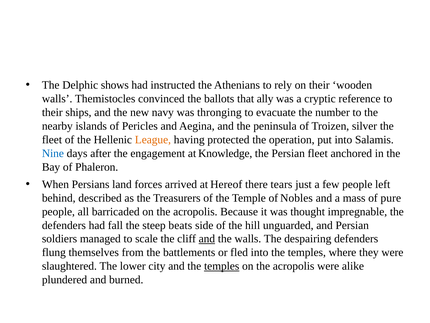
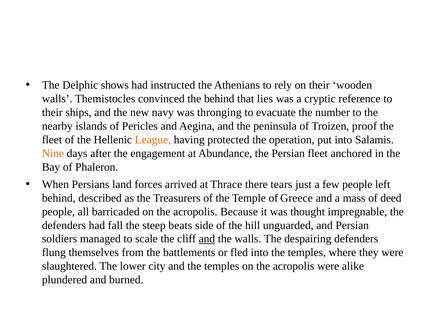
the ballots: ballots -> behind (219, 99)
ally: ally -> lies (265, 99)
silver: silver -> proof (364, 126)
Nine colour: blue -> orange (53, 153)
Knowledge: Knowledge -> Abundance (225, 153)
Hereof: Hereof -> Thrace (226, 184)
Nobles: Nobles -> Greece (297, 198)
pure: pure -> deed (391, 198)
temples underline: present -> none (222, 266)
